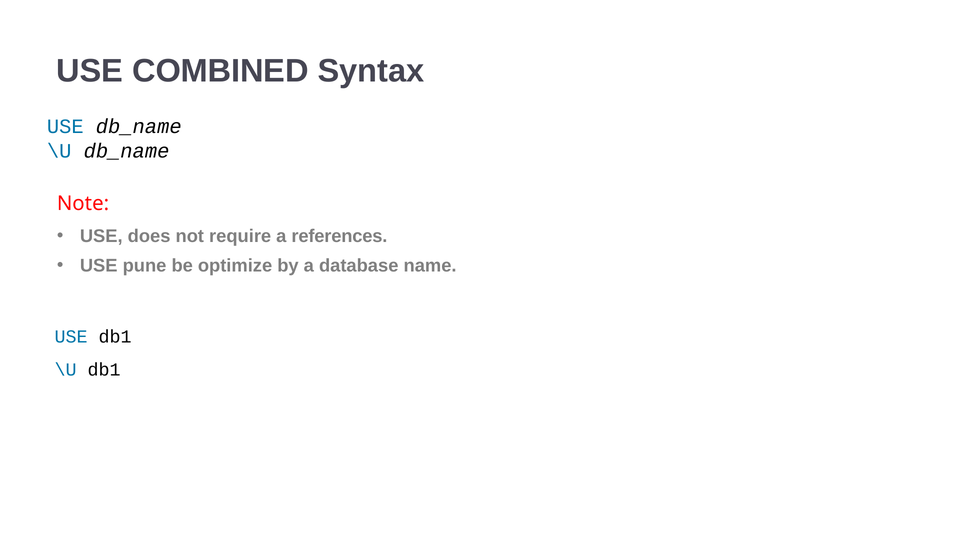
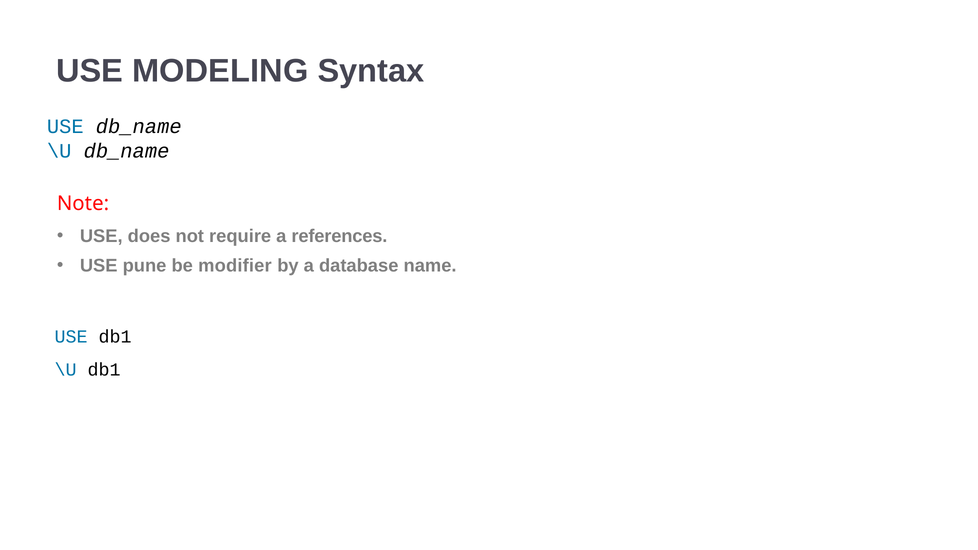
COMBINED: COMBINED -> MODELING (220, 71)
optimize: optimize -> modifier (235, 266)
